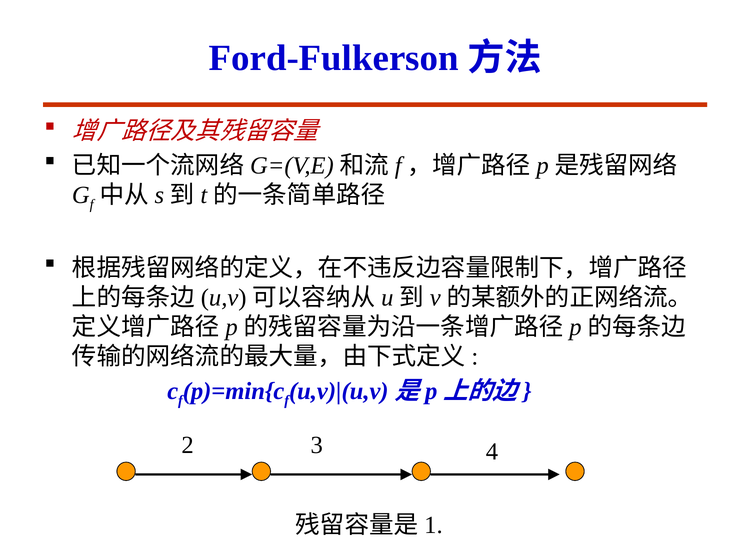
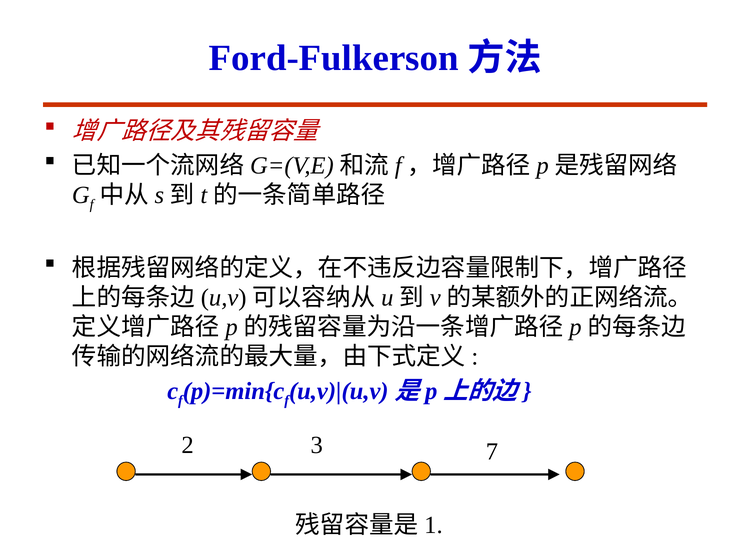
4: 4 -> 7 (492, 451)
